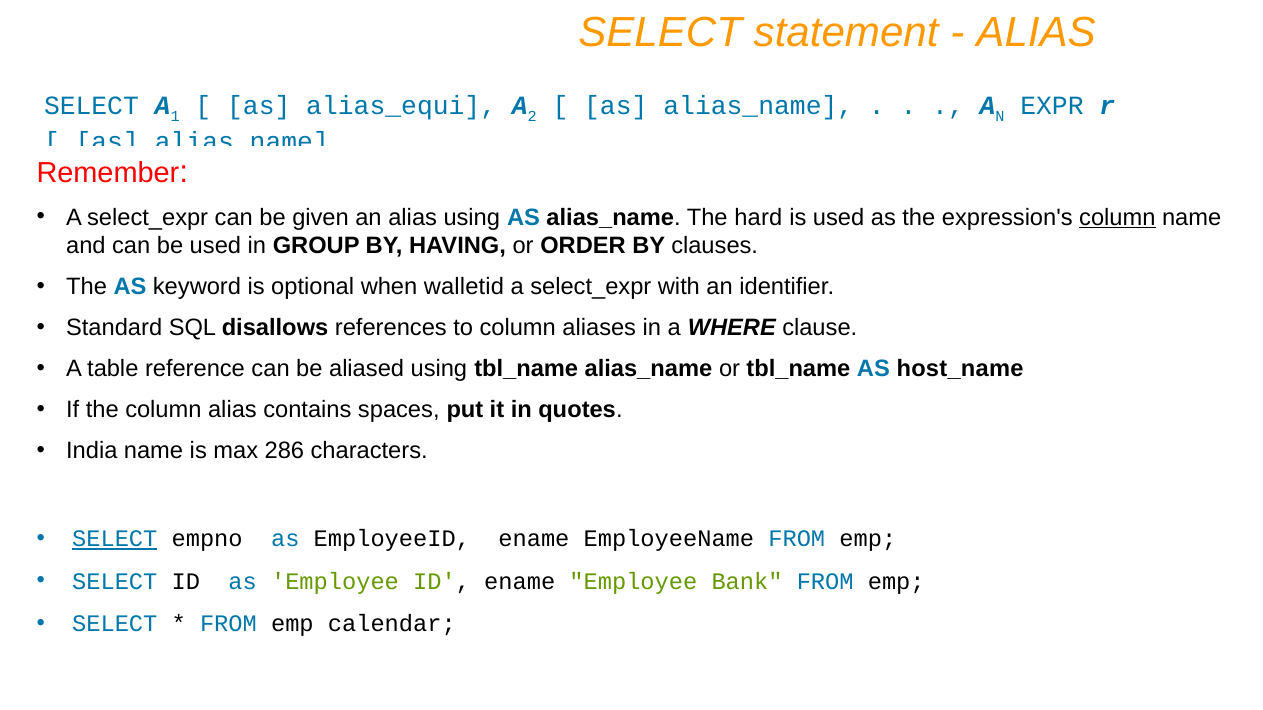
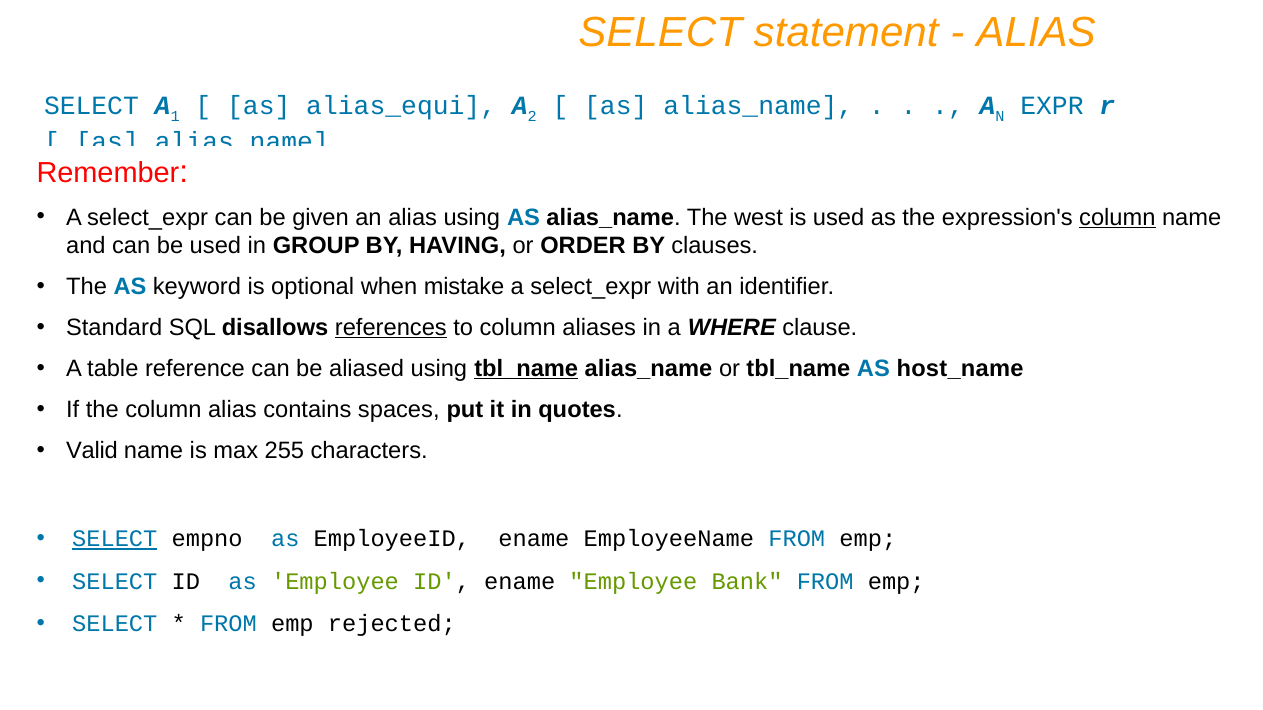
hard: hard -> west (758, 217)
walletid: walletid -> mistake (464, 287)
references underline: none -> present (391, 328)
tbl_name underline: none -> present (526, 369)
India: India -> Valid (92, 451)
286: 286 -> 255 (284, 451)
calendar: calendar -> rejected (392, 624)
